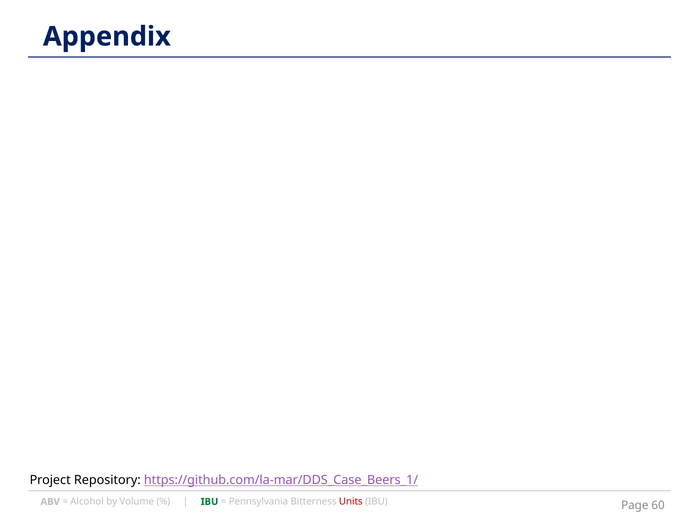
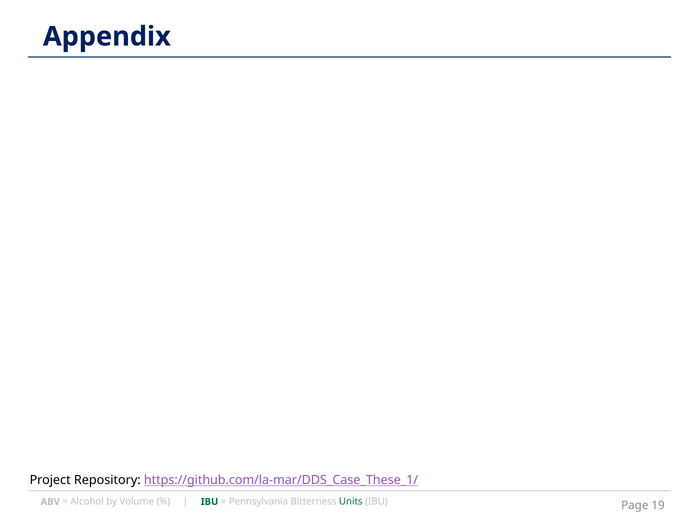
https://github.com/la-mar/DDS_Case_Beers_1/: https://github.com/la-mar/DDS_Case_Beers_1/ -> https://github.com/la-mar/DDS_Case_These_1/ (281, 479)
Units colour: red -> green (351, 501)
60: 60 -> 19 (658, 505)
